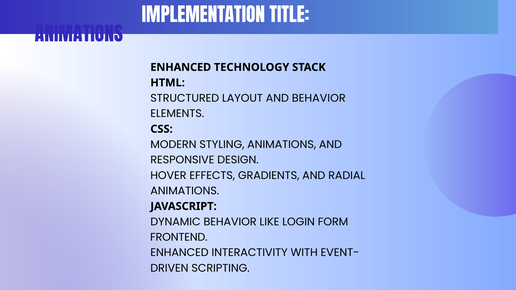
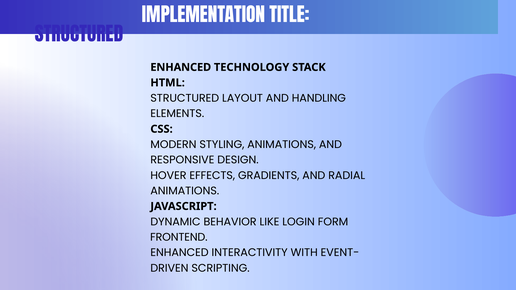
ANIMATIONS: ANIMATIONS -> STRUCTURED (79, 35)
AND BEHAVIOR: BEHAVIOR -> HANDLING (319, 98)
